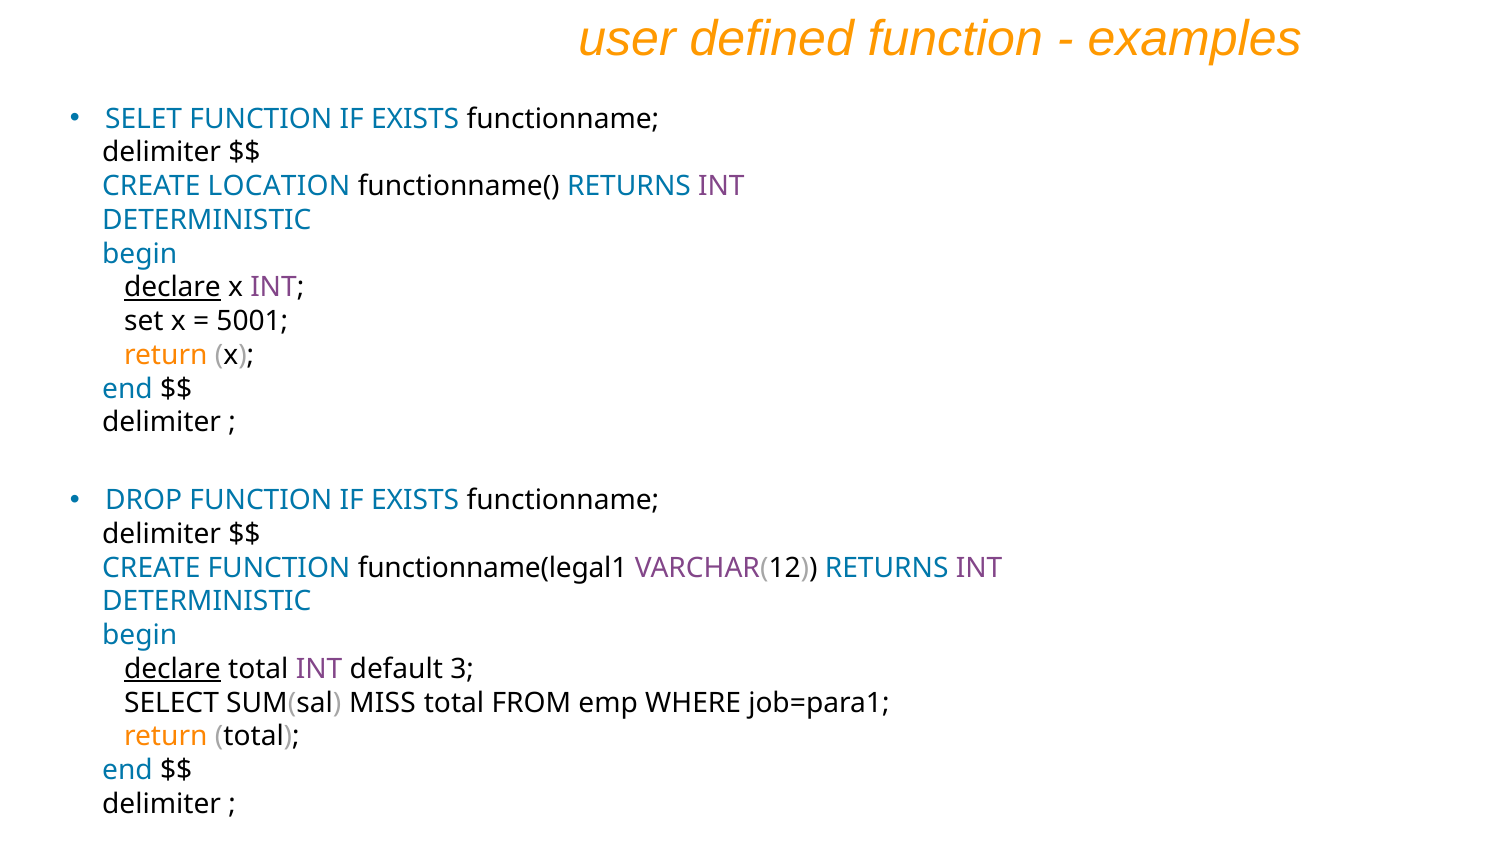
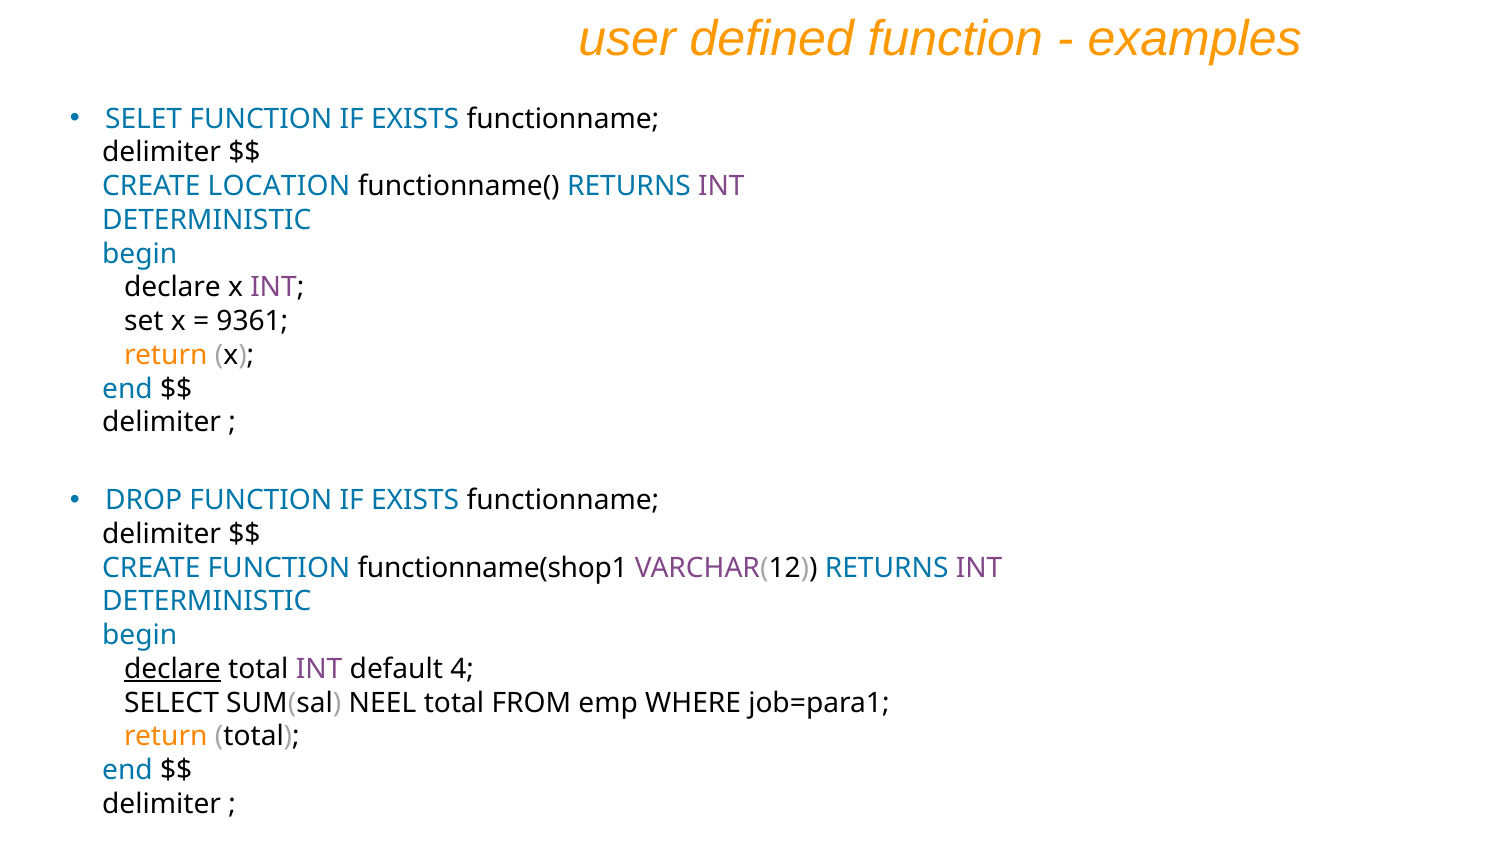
declare underline: present -> none (173, 288)
5001: 5001 -> 9361 (252, 321)
functionname(legal1: functionname(legal1 -> functionname(shop1 (493, 568)
3: 3 -> 4 (462, 669)
MISS: MISS -> NEEL (383, 703)
